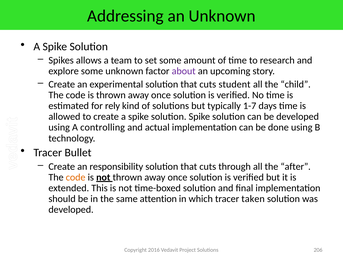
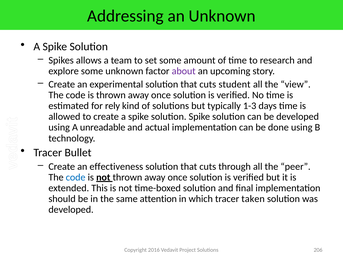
child: child -> view (296, 84)
1-7: 1-7 -> 1-3 (250, 106)
controlling: controlling -> unreadable (103, 128)
responsibility: responsibility -> effectiveness (116, 167)
after: after -> peer (296, 167)
code colour: orange -> blue (76, 177)
